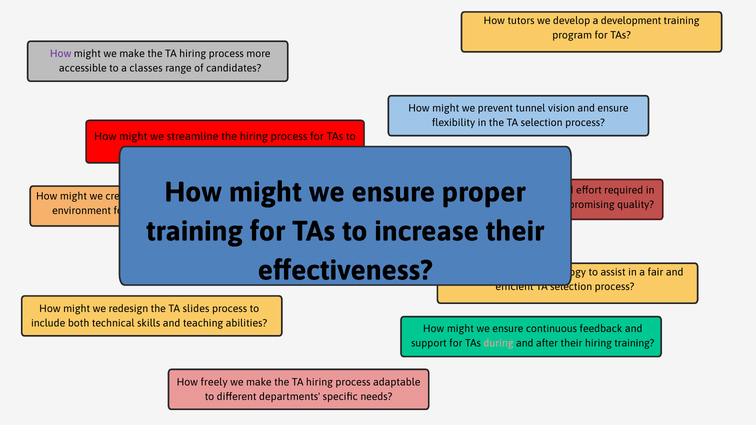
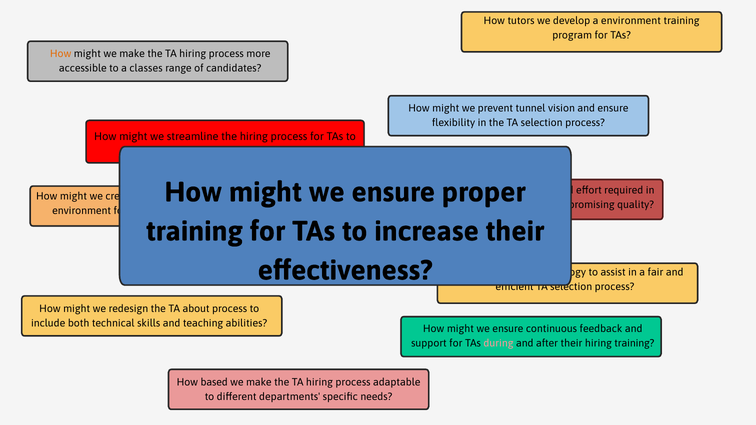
a development: development -> environment (631, 21)
How colour: purple -> orange (61, 54)
slides: slides -> about (196, 309)
freely: freely -> based (214, 382)
